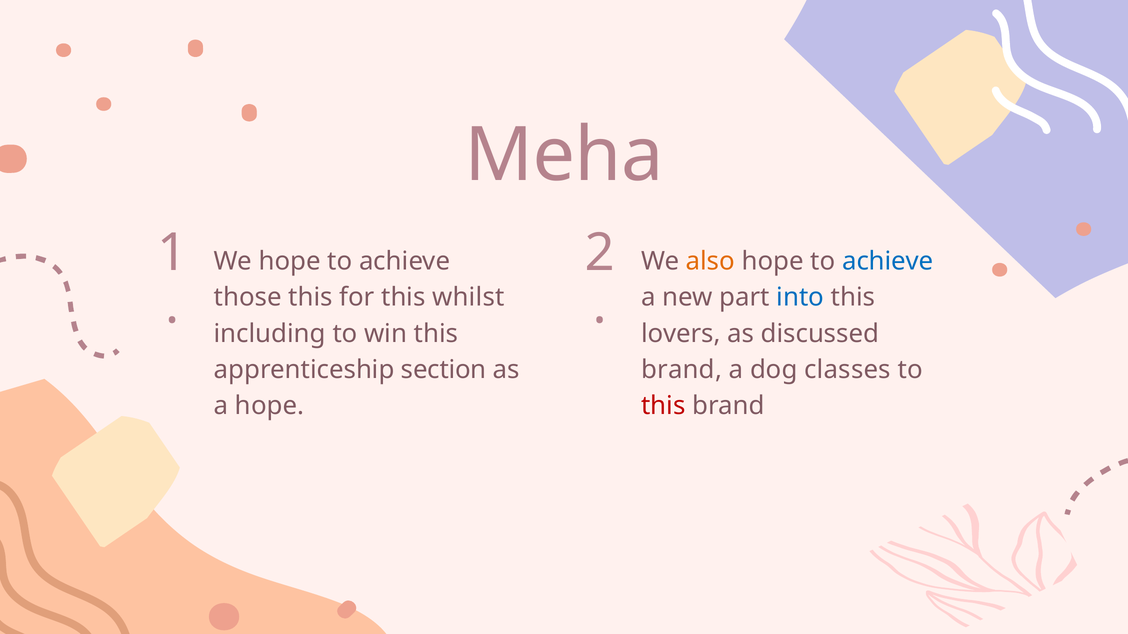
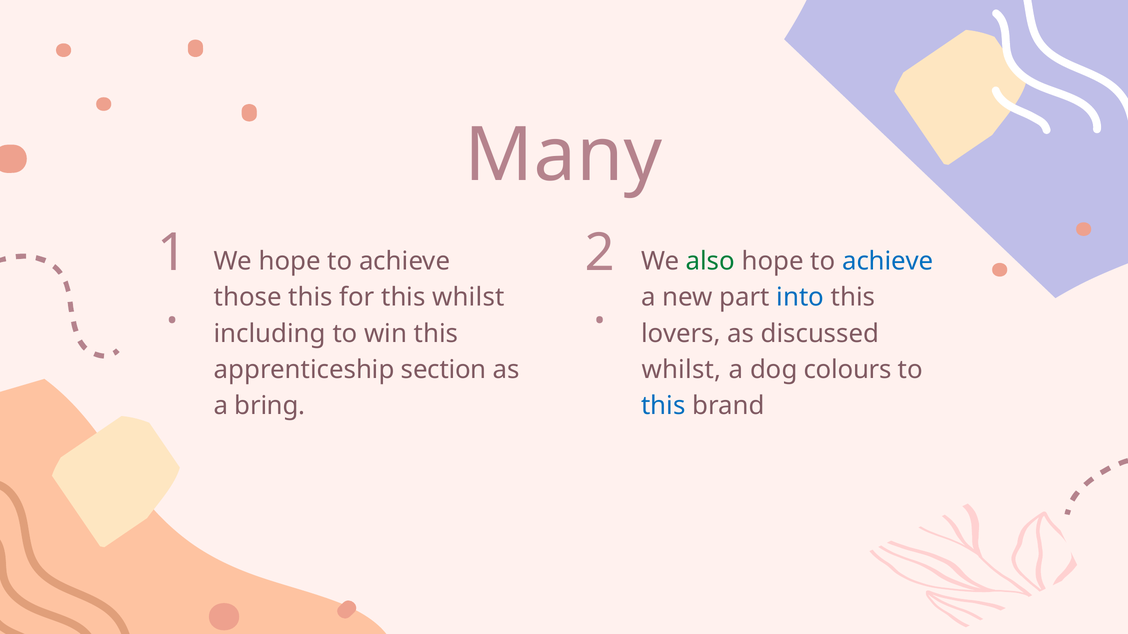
Meha: Meha -> Many (564, 156)
also colour: orange -> green (710, 261)
brand: brand -> whilst (682, 370)
classes: classes -> colours (848, 370)
a hope: hope -> bring (270, 406)
this colour: red -> blue (663, 406)
